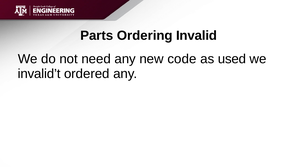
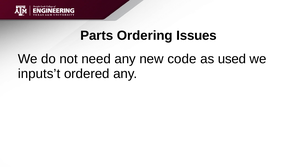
Invalid: Invalid -> Issues (196, 36)
invalid’t: invalid’t -> inputs’t (39, 74)
